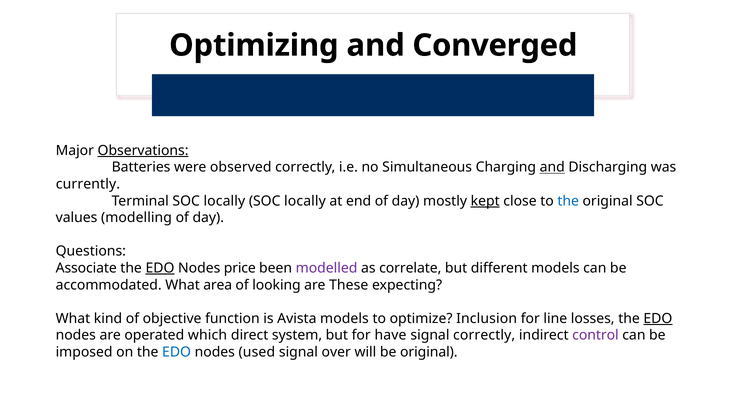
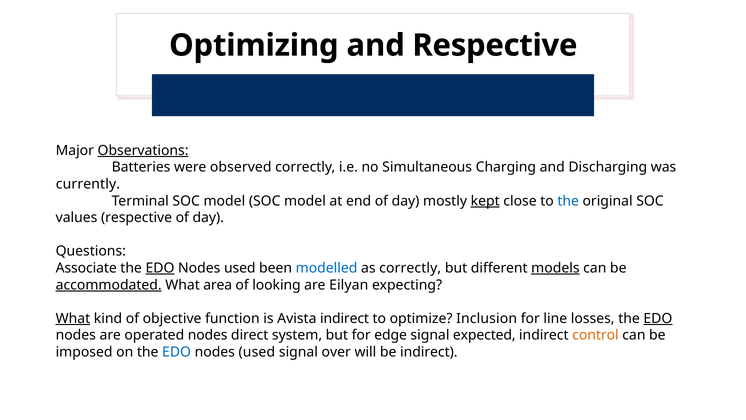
and Converged: Converged -> Respective (495, 45)
and underline: present -> none (552, 167)
Terminal SOC locally: locally -> model (224, 201)
locally: locally -> model (305, 201)
values modelling: modelling -> respective (137, 217)
price: price -> used (240, 268)
modelled colour: purple -> blue (327, 268)
as correlate: correlate -> correctly (410, 268)
models underline: none -> present (555, 268)
accommodated underline: none -> present (109, 285)
These: These -> Eilyan (349, 285)
What underline: none -> present (73, 318)
Avista models: models -> indirect (345, 318)
operated which: which -> nodes (208, 335)
have: have -> edge (391, 335)
signal correctly: correctly -> expected (484, 335)
control colour: purple -> orange (595, 335)
be original: original -> indirect (429, 352)
